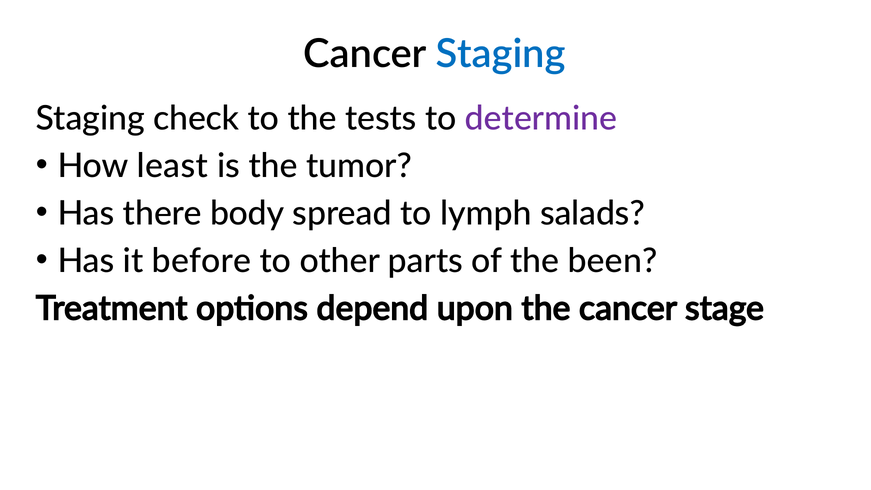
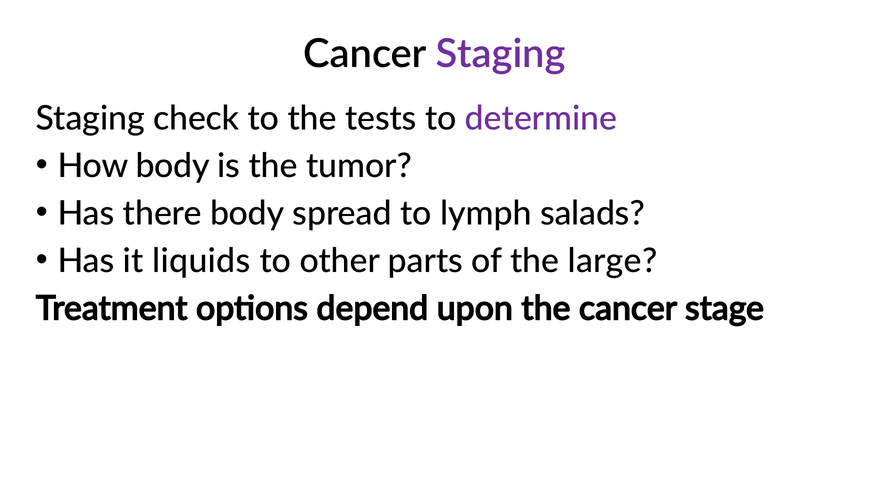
Staging colour: blue -> purple (501, 54)
How least: least -> body (173, 166)
before: before -> liquids (201, 261)
been: been -> large (612, 261)
